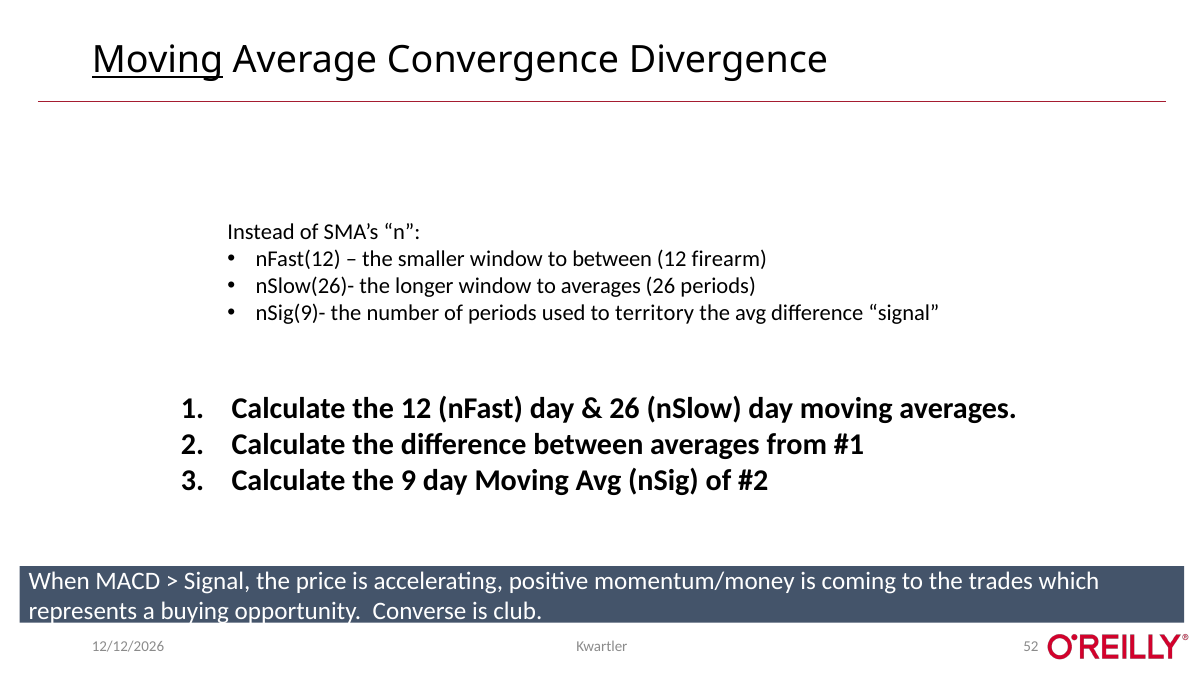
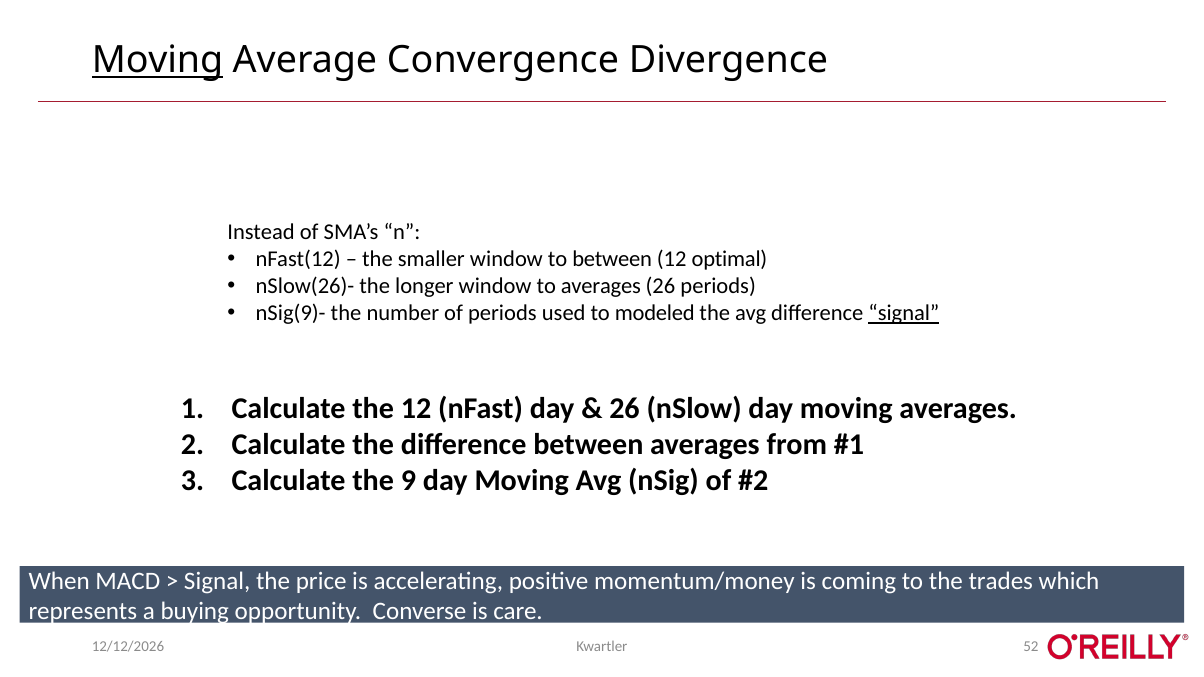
firearm: firearm -> optimal (729, 259)
territory: territory -> modeled (655, 314)
signal underline: none -> present (904, 314)
club: club -> care (518, 611)
